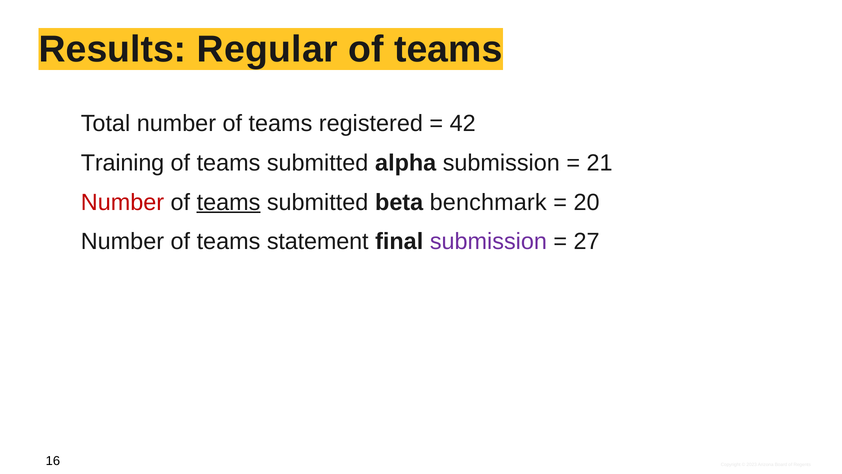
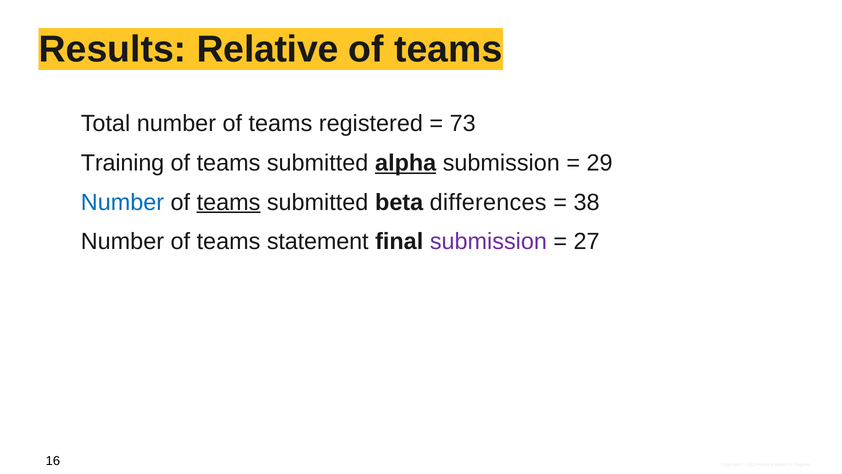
Regular: Regular -> Relative (268, 49)
42: 42 -> 73 (463, 124)
alpha underline: none -> present (406, 163)
21: 21 -> 29 (600, 163)
Number colour: red -> blue (122, 202)
benchmark: benchmark -> differences (488, 202)
20: 20 -> 38 (587, 202)
